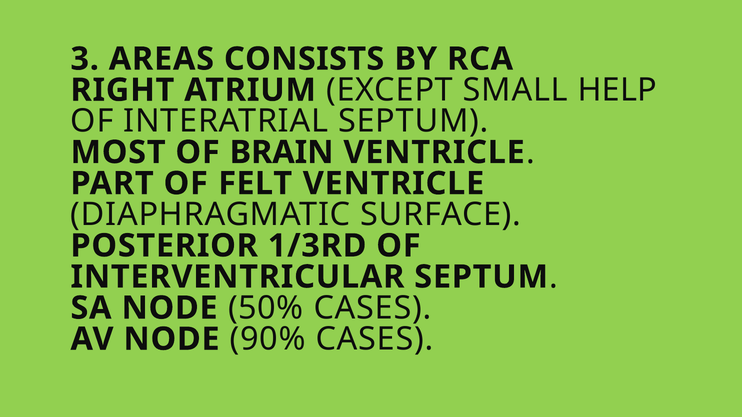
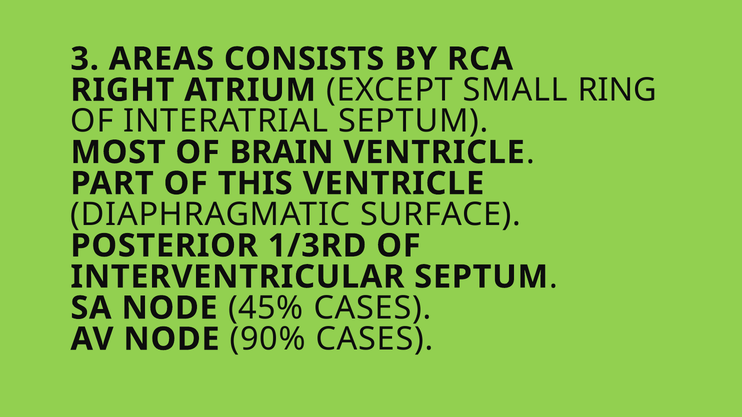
HELP: HELP -> RING (617, 90)
FELT: FELT -> THIS (255, 184)
50%: 50% -> 45% (266, 308)
